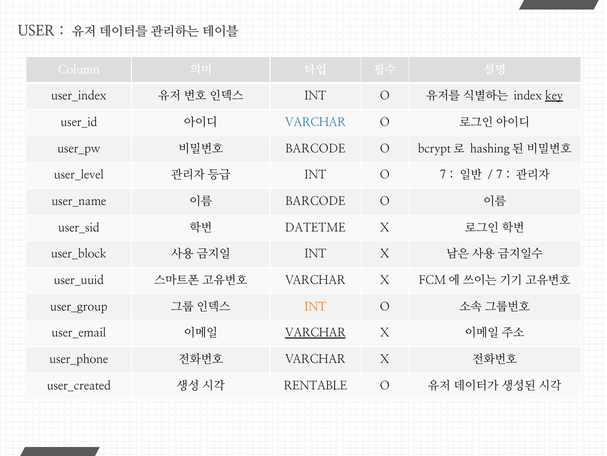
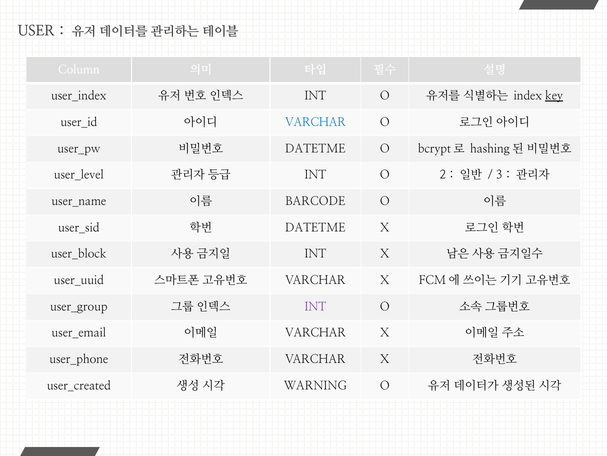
BARCODE: BARCODE -> DATETME (315, 148)
O 7: 7 -> 2 (443, 175)
7: 7 -> 3 (499, 175)
INT colour: orange -> purple (315, 306)
VARCHAR underline: present -> none (315, 332)
RENTABLE: RENTABLE -> WARNING (315, 385)
